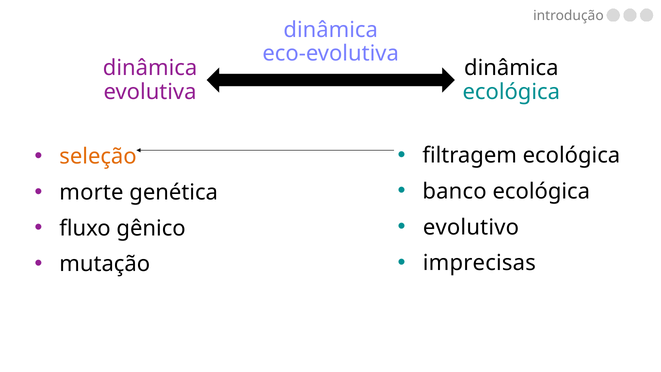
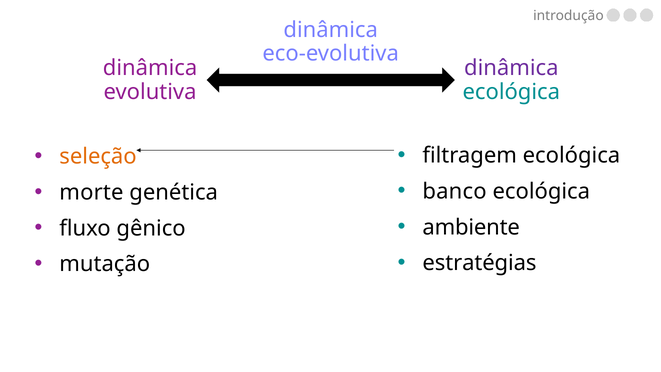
dinâmica colour: black -> purple (511, 68)
evolutivo: evolutivo -> ambiente (471, 227)
imprecisas: imprecisas -> estratégias (479, 263)
